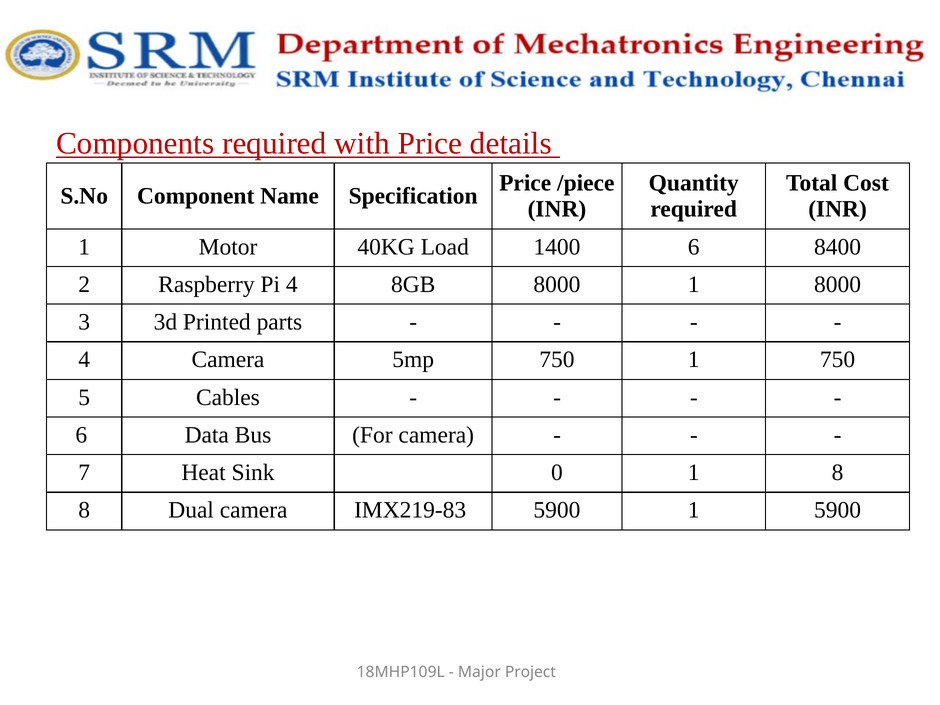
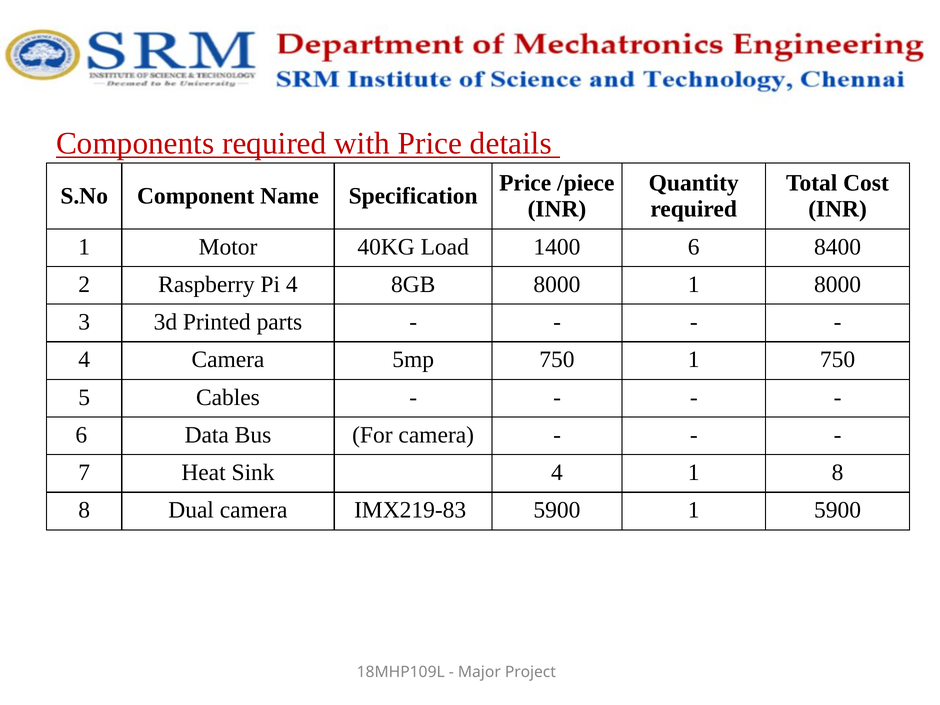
Sink 0: 0 -> 4 (557, 473)
